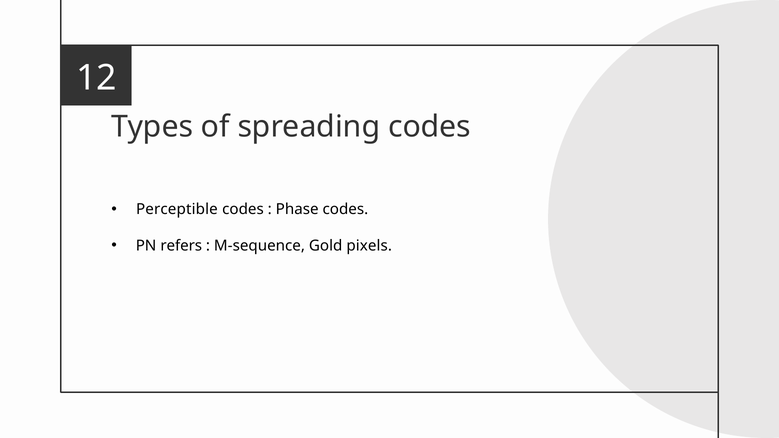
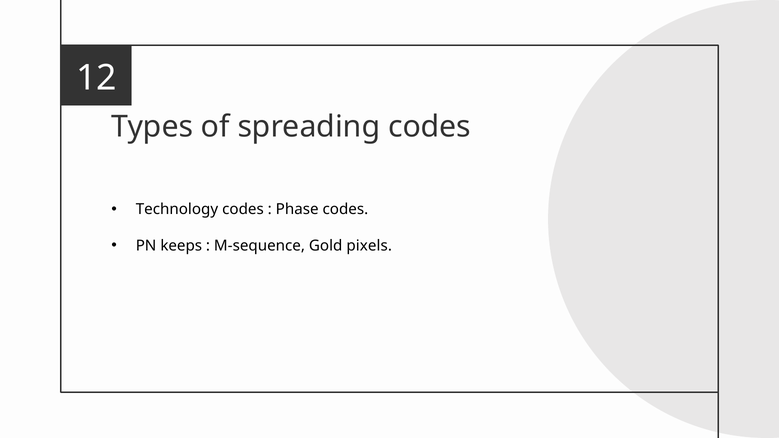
Perceptible: Perceptible -> Technology (177, 209)
refers: refers -> keeps (181, 246)
